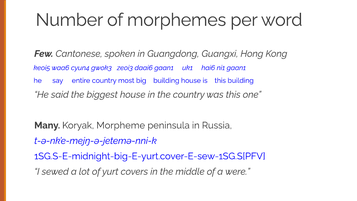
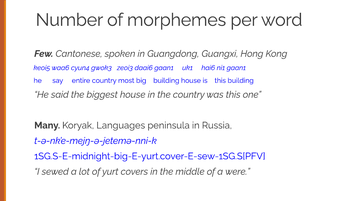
Morpheme: Morpheme -> Languages (121, 125)
